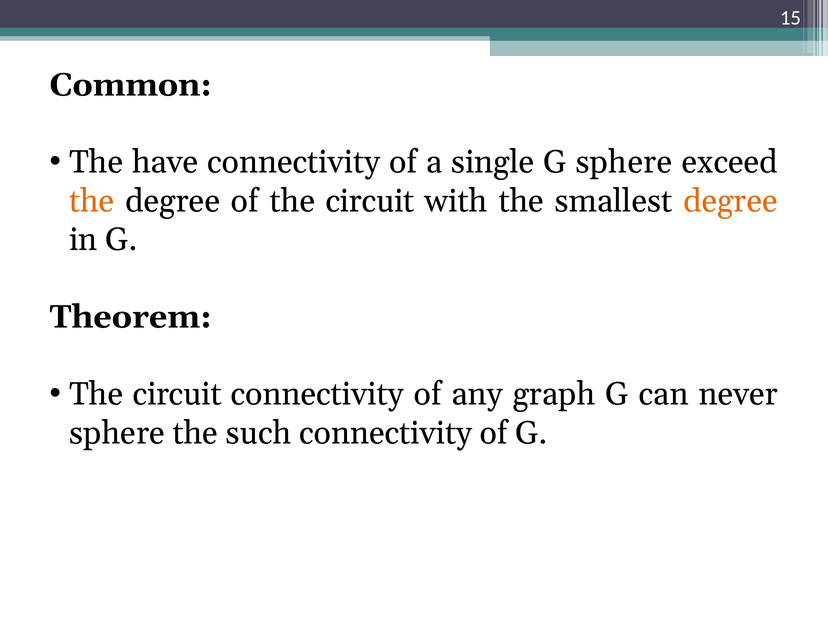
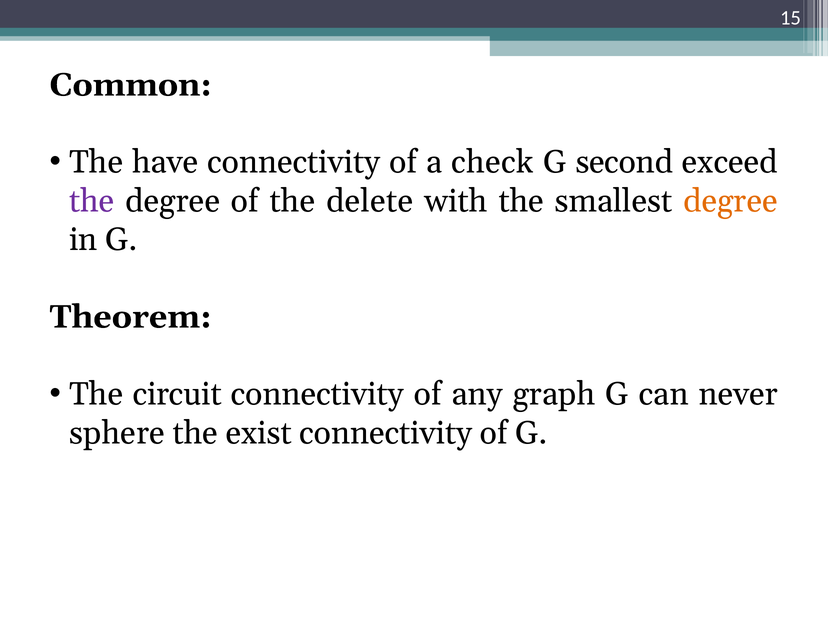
single: single -> check (493, 162)
G sphere: sphere -> second (624, 162)
the colour: orange -> purple (92, 201)
of the circuit: circuit -> delete (370, 201)
such: such -> exist (259, 433)
